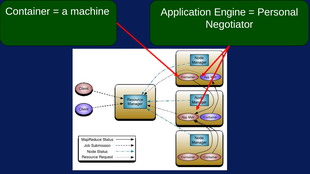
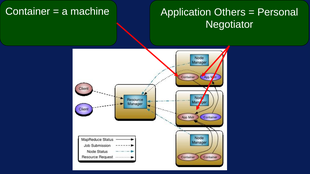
Engine: Engine -> Others (230, 12)
